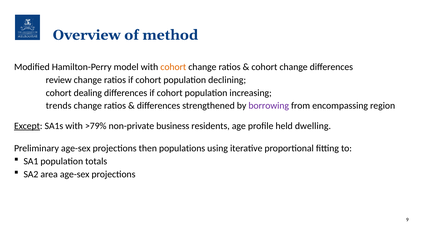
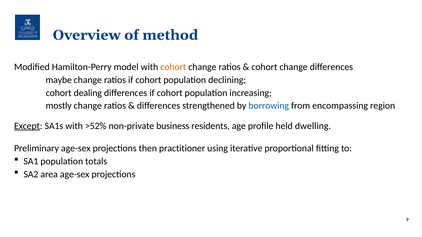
review: review -> maybe (59, 80)
trends: trends -> mostly (59, 106)
borrowing colour: purple -> blue (269, 106)
>79%: >79% -> >52% (96, 126)
populations: populations -> practitioner (182, 149)
